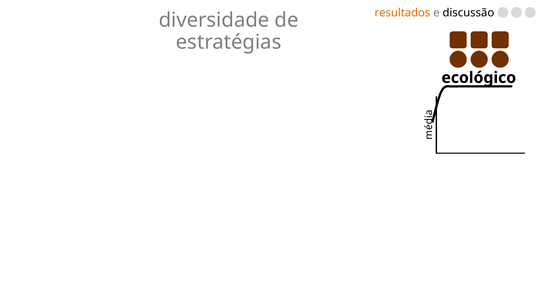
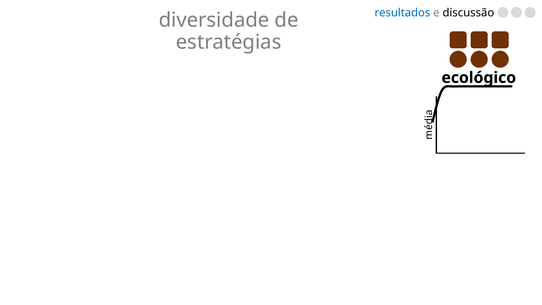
resultados colour: orange -> blue (402, 13)
